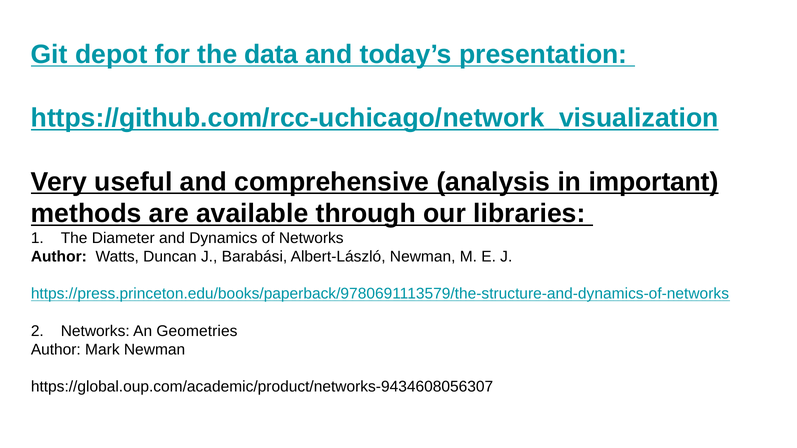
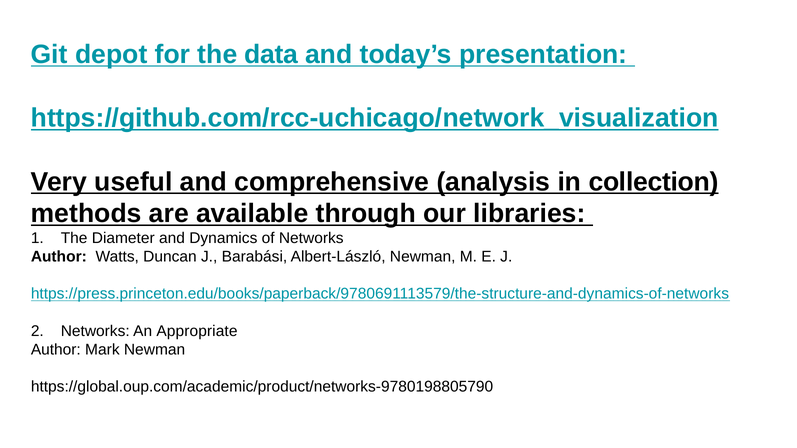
important: important -> collection (654, 182)
Geometries: Geometries -> Appropriate (197, 331)
https://global.oup.com/academic/product/networks-9434608056307: https://global.oup.com/academic/product/networks-9434608056307 -> https://global.oup.com/academic/product/networks-9780198805790 (262, 387)
